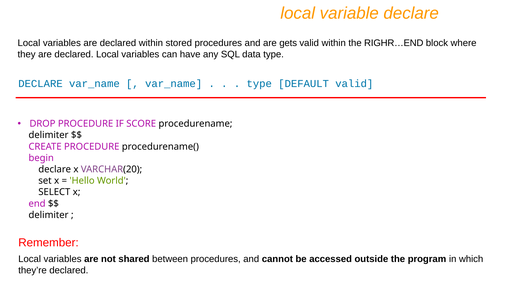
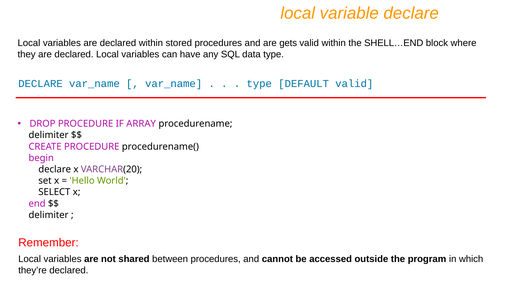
RIGHR…END: RIGHR…END -> SHELL…END (394, 43)
SCORE: SCORE -> ARRAY (141, 124)
